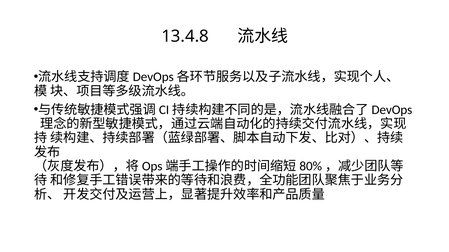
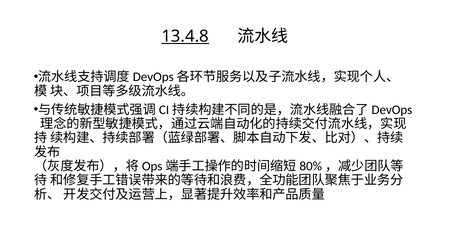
13.4.8 underline: none -> present (185, 36)
